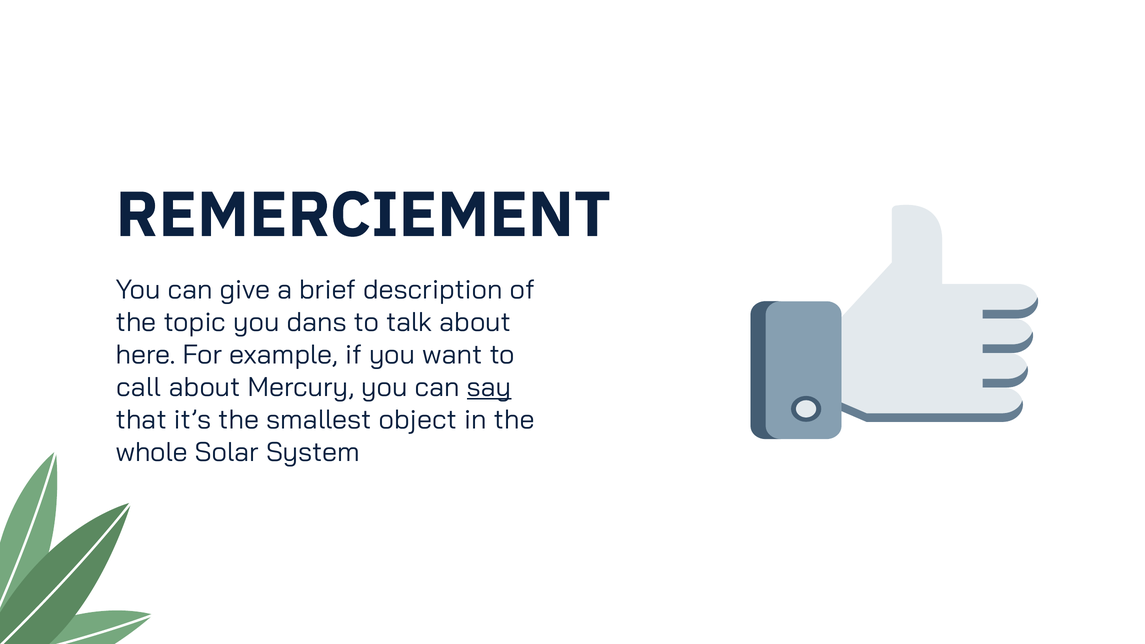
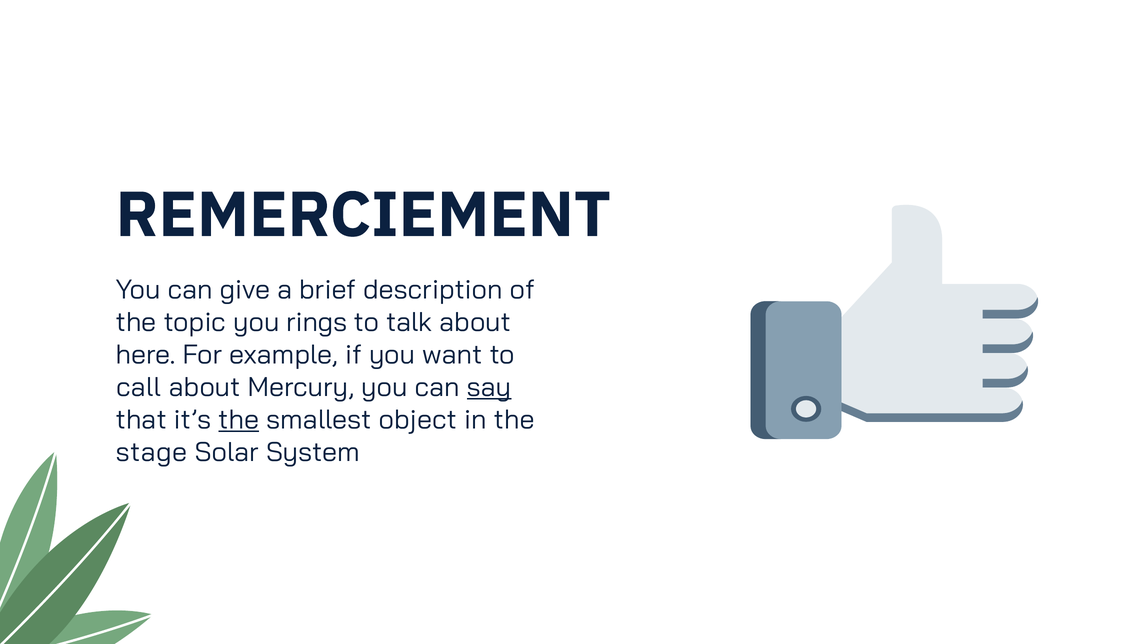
dans: dans -> rings (317, 322)
the underline: none -> present (239, 420)
whole: whole -> stage (151, 452)
